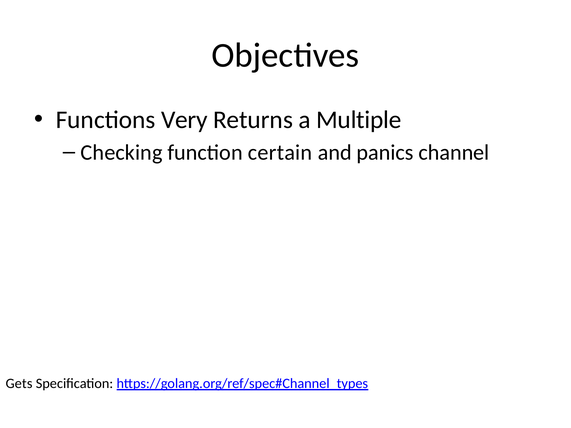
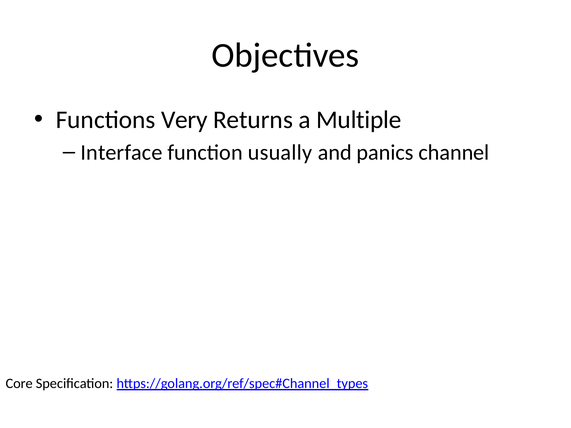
Checking: Checking -> Interface (122, 153)
certain: certain -> usually (280, 153)
Gets: Gets -> Core (19, 384)
